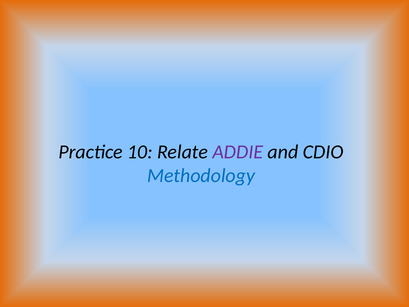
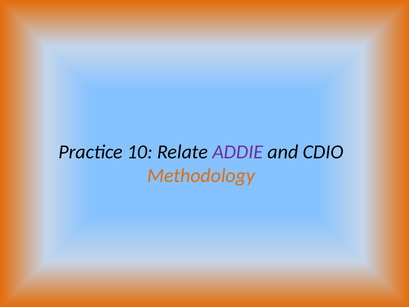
Methodology colour: blue -> orange (201, 176)
